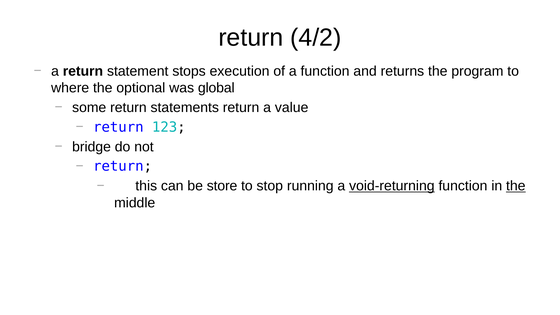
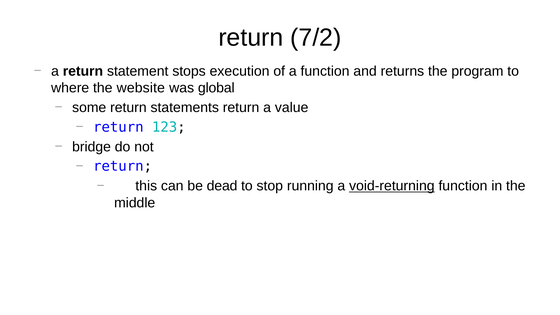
4/2: 4/2 -> 7/2 (316, 38)
optional: optional -> website (141, 88)
store: store -> dead (222, 186)
the underline: present -> none (516, 186)
